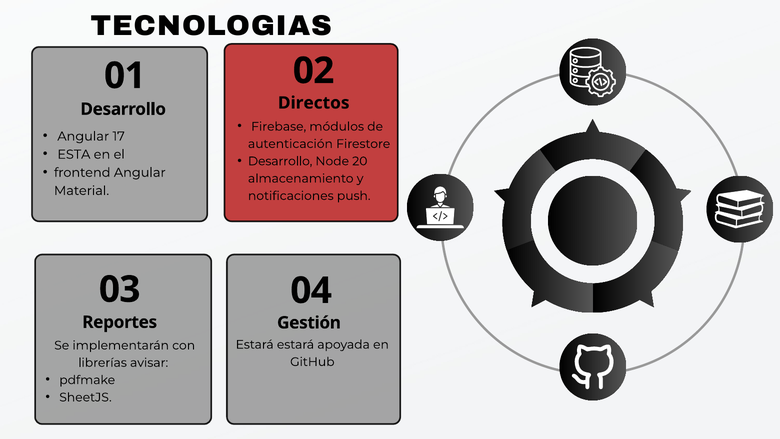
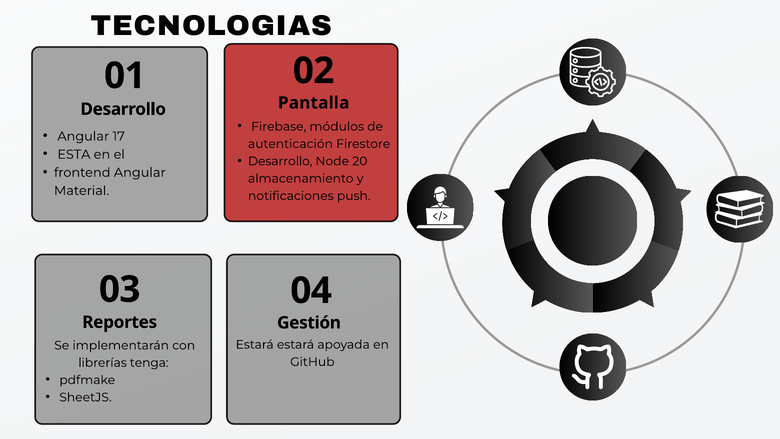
Directos: Directos -> Pantalla (314, 103)
avisar: avisar -> tenga (149, 363)
